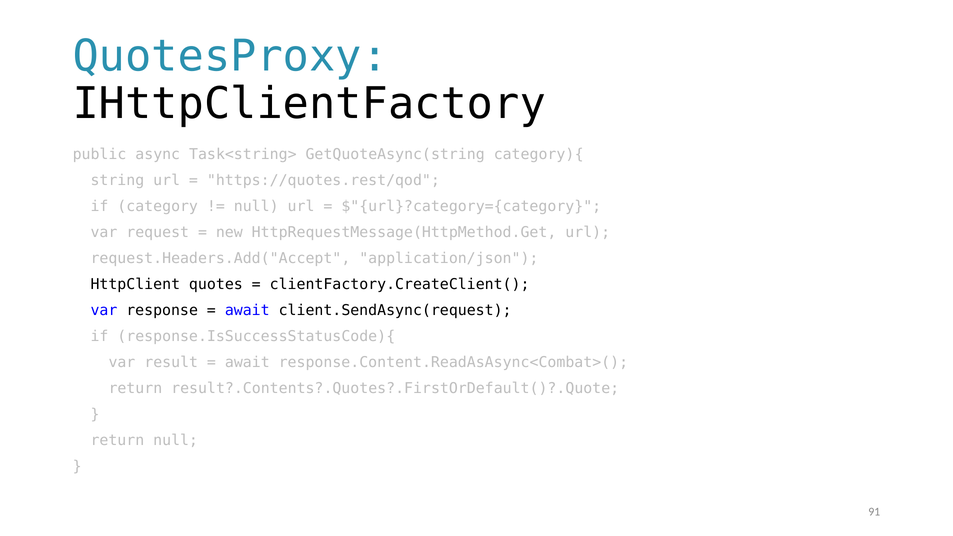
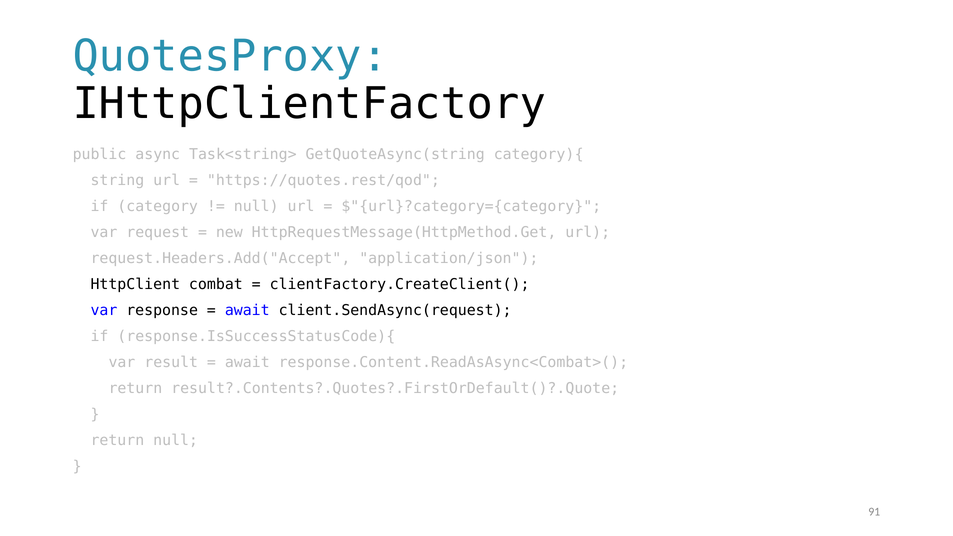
quotes: quotes -> combat (216, 284)
